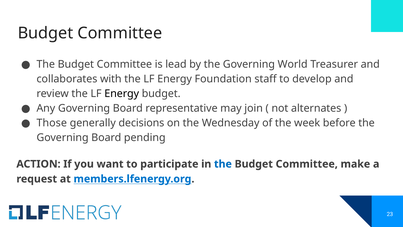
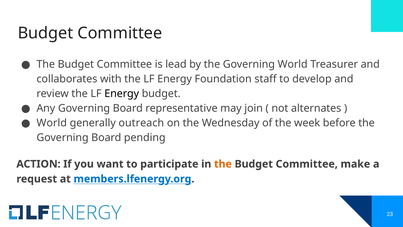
Those: Those -> World (52, 123)
decisions: decisions -> outreach (141, 123)
the colour: blue -> orange (223, 164)
